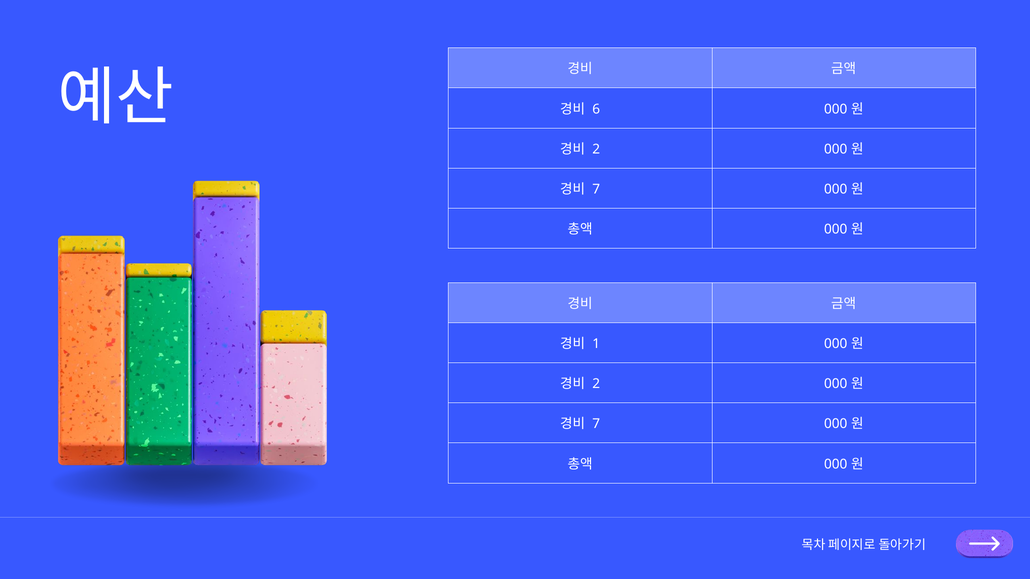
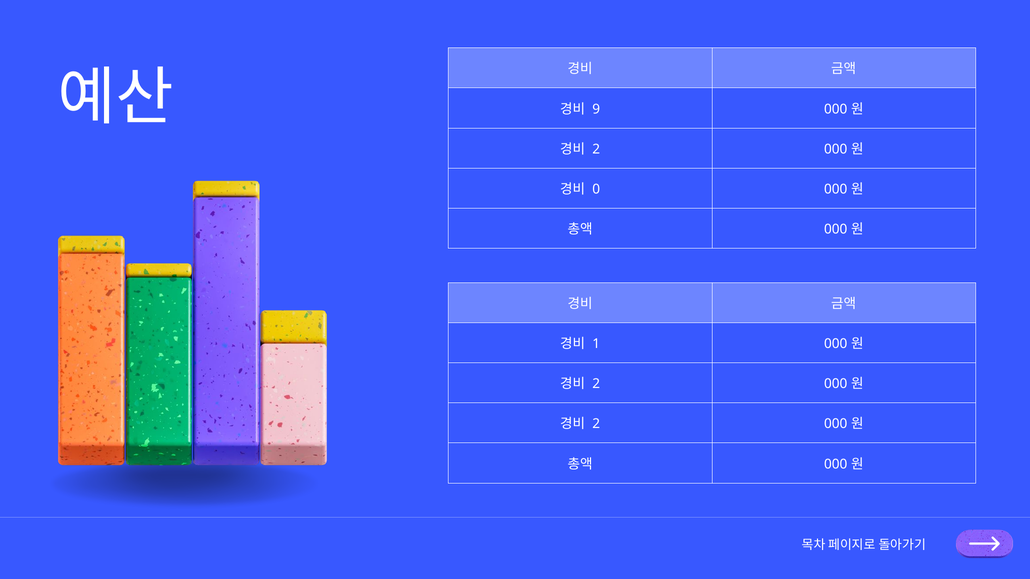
6: 6 -> 9 (596, 109)
7: 7 -> 0 (596, 189)
7: 7 -> 2 (596, 424)
